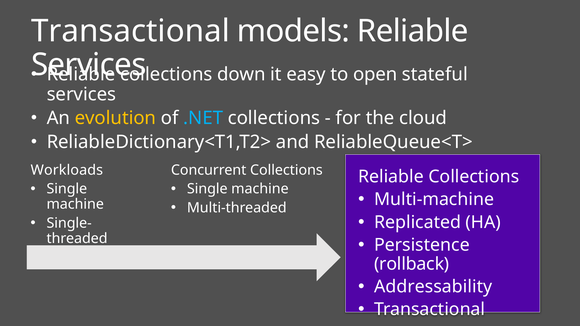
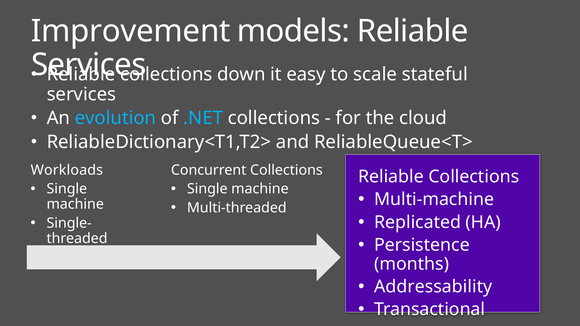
Transactional: Transactional -> Improvement (131, 31)
open: open -> scale (375, 74)
evolution colour: yellow -> light blue (115, 118)
rollback: rollback -> months (412, 264)
